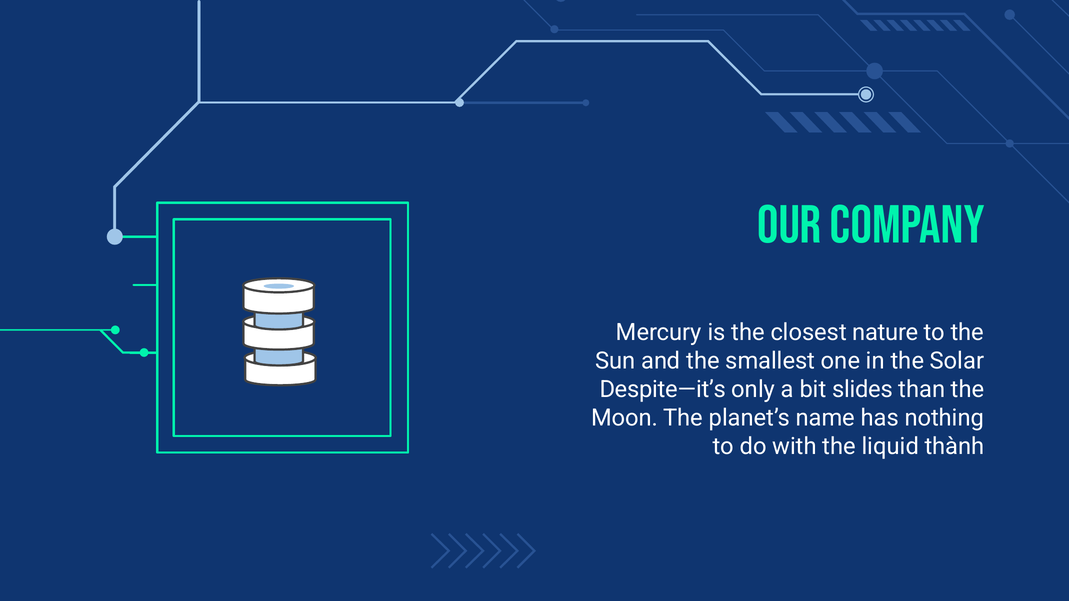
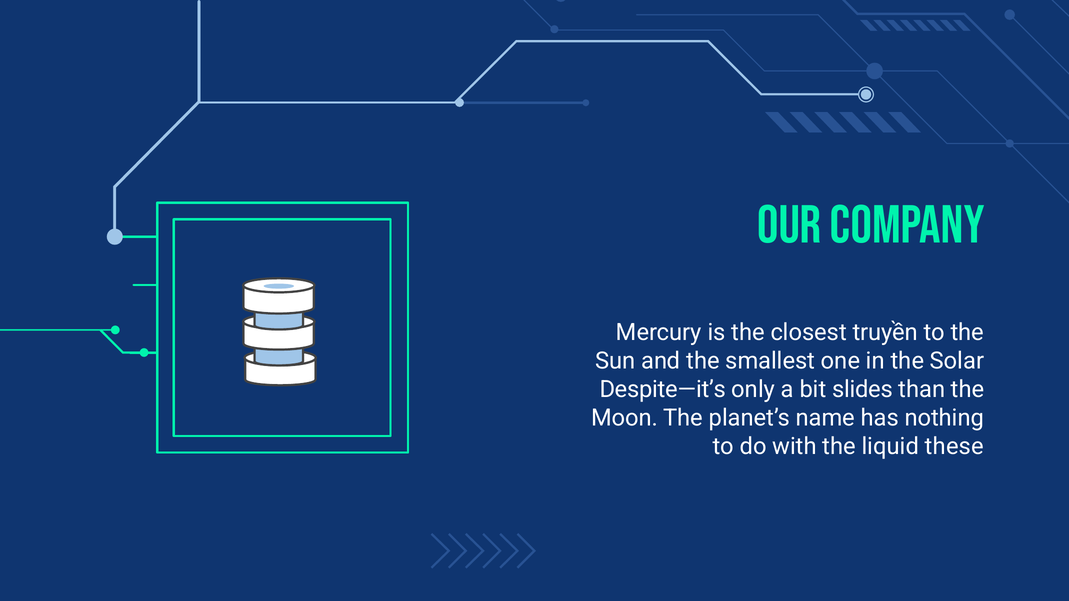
nature: nature -> truyền (885, 333)
thành: thành -> these (954, 447)
